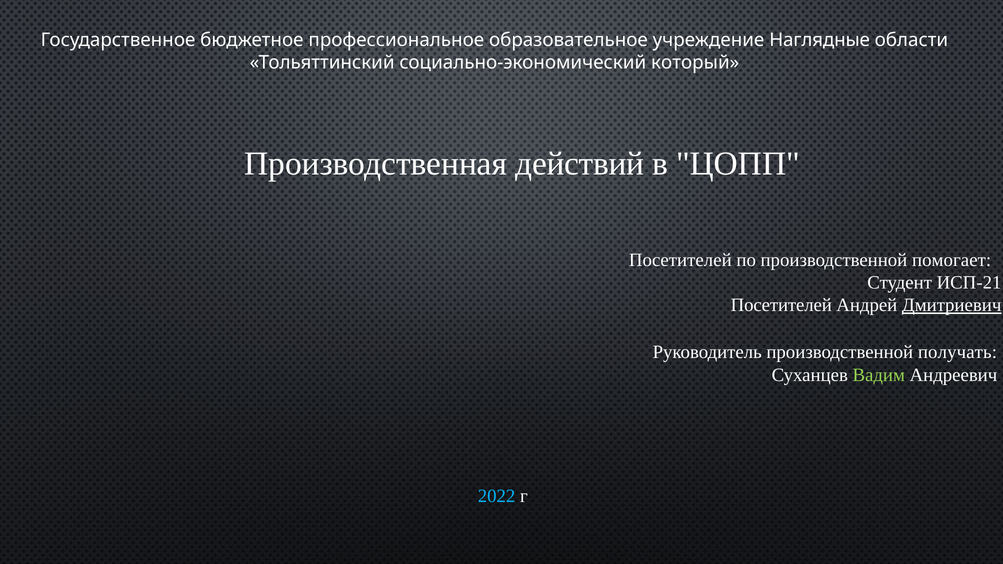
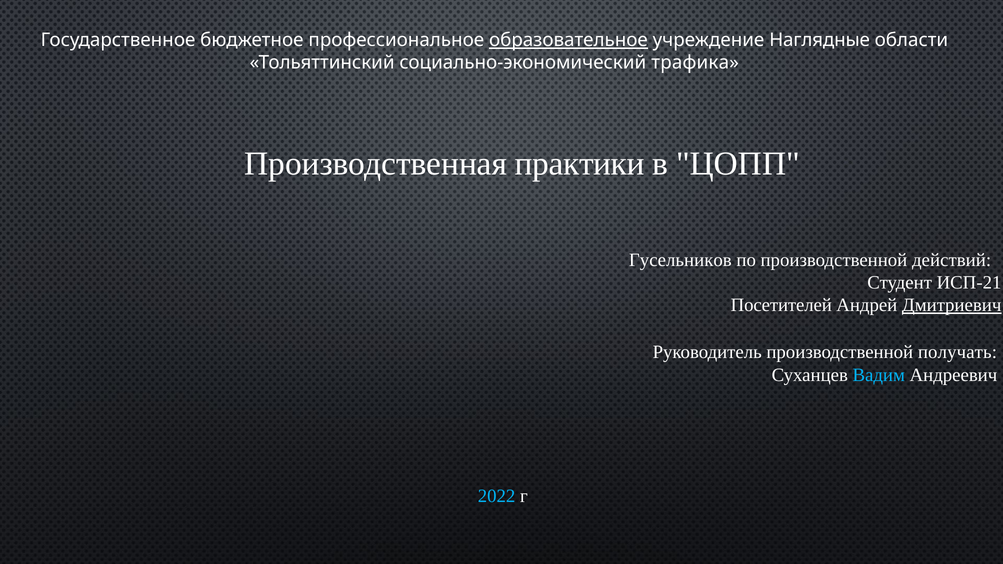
образовательное underline: none -> present (568, 40)
который: который -> трафика (695, 63)
действий: действий -> практики (580, 164)
Посетителей: Посетителей -> Гусельников (680, 260)
помогает: помогает -> действий (952, 260)
Вадим colour: light green -> light blue (879, 375)
